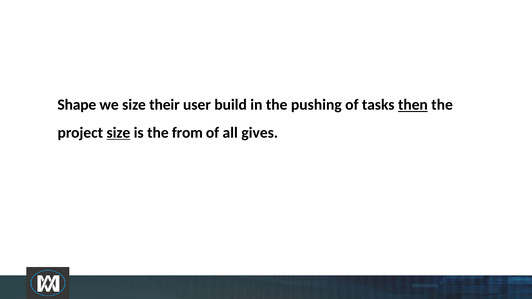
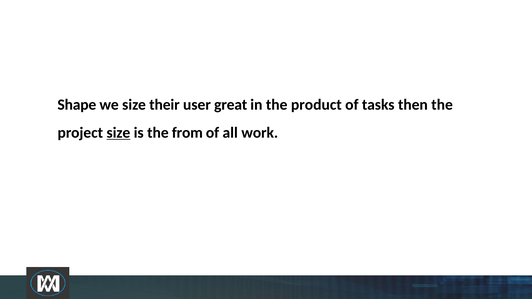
build: build -> great (231, 105)
pushing: pushing -> product (316, 105)
then underline: present -> none (413, 105)
gives: gives -> work (260, 133)
